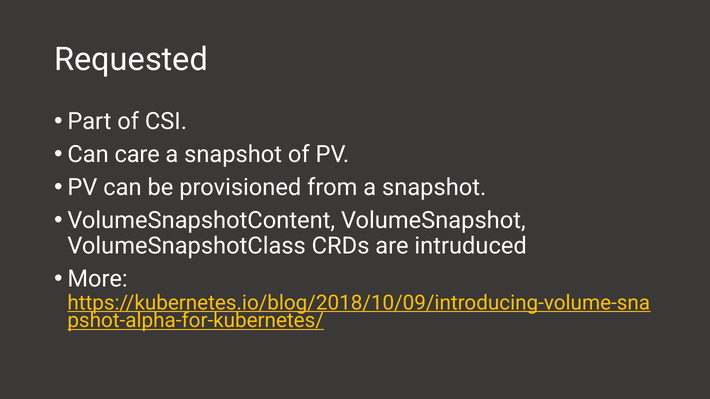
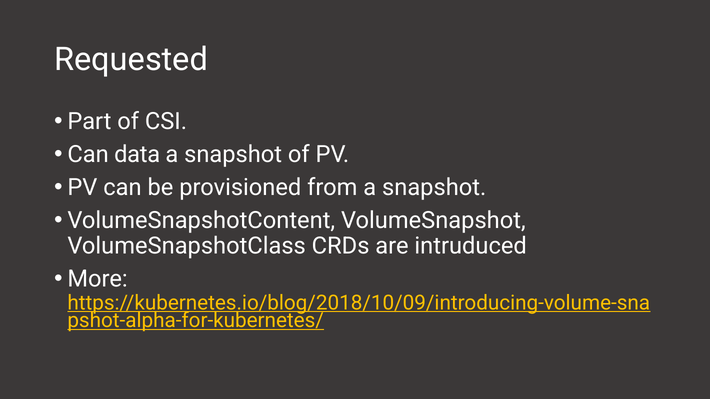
care: care -> data (137, 155)
